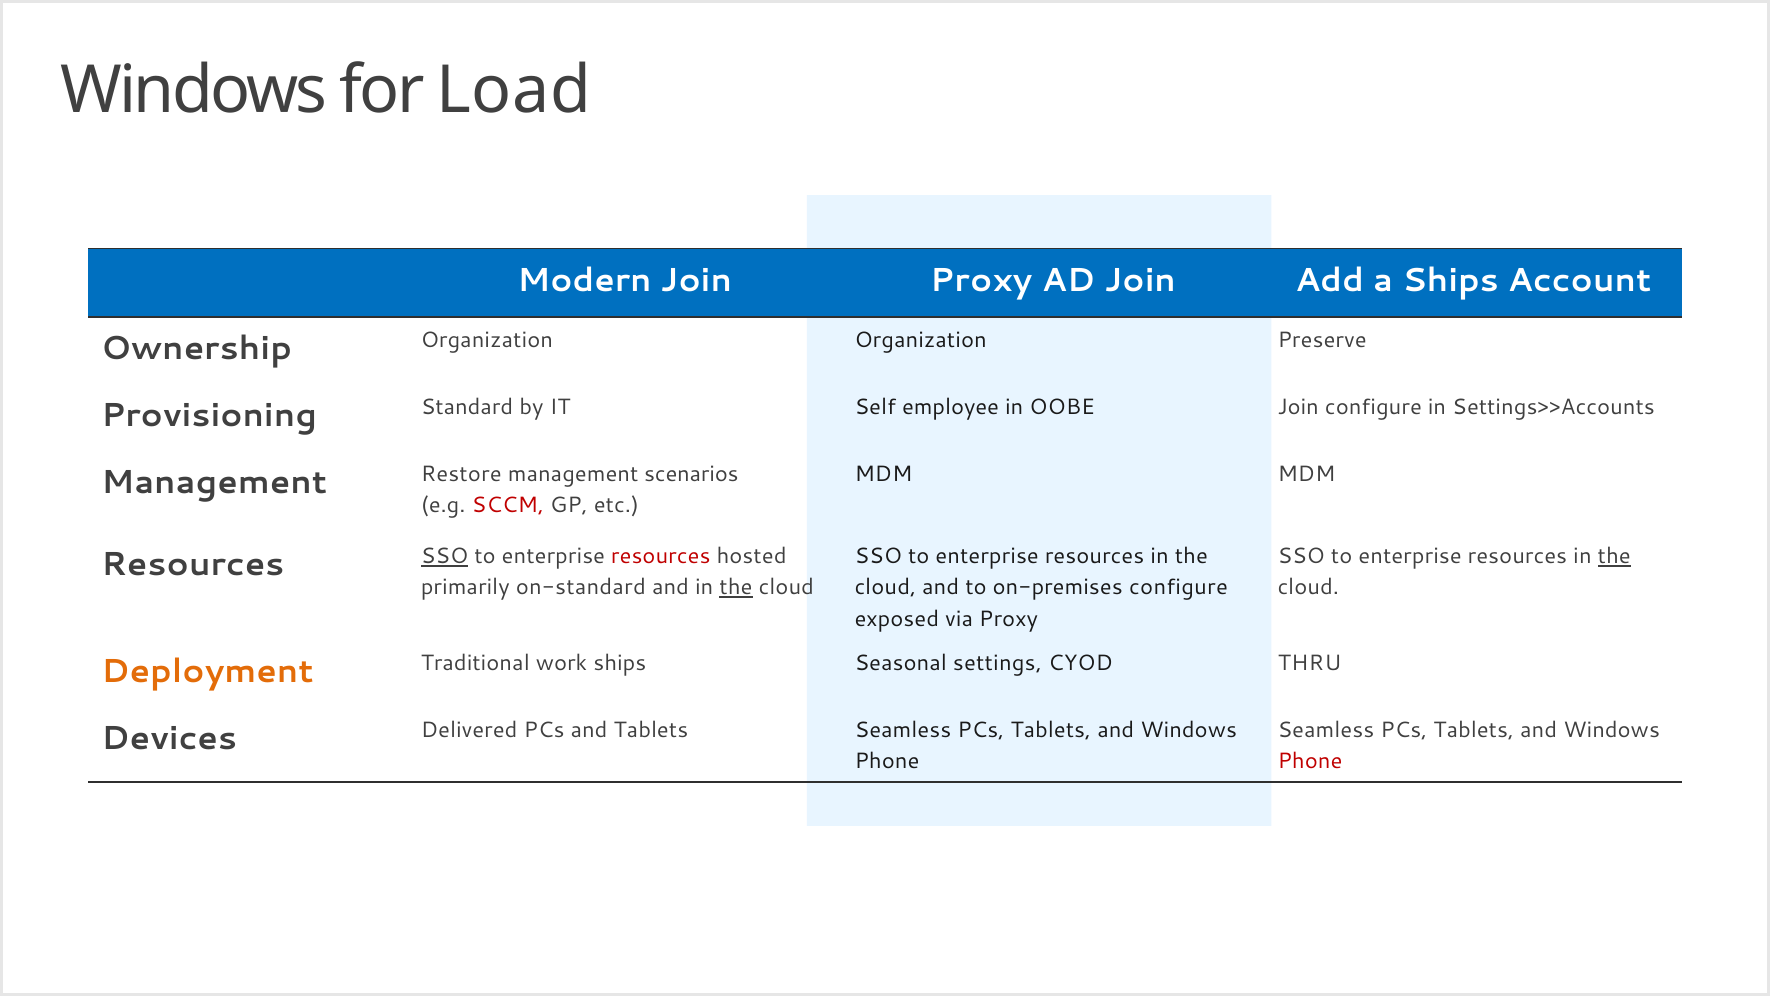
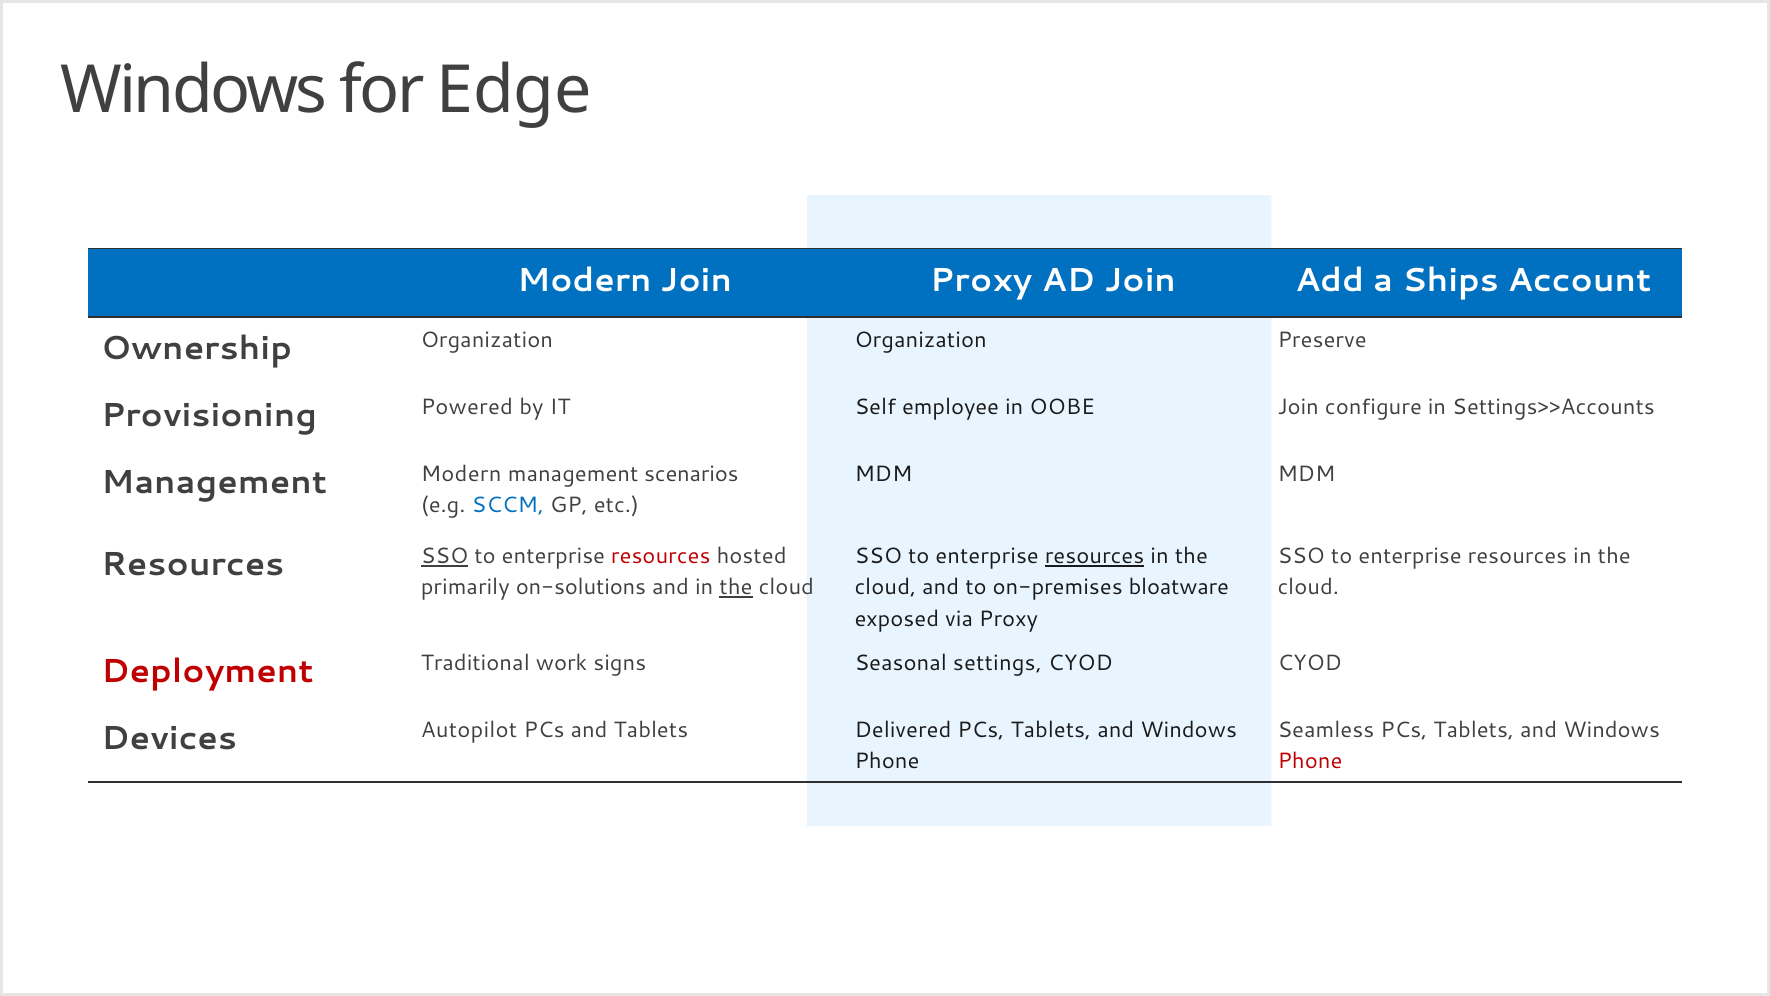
Load: Load -> Edge (514, 91)
Standard: Standard -> Powered (467, 407)
Management Restore: Restore -> Modern (461, 474)
SCCM colour: red -> blue (508, 505)
resources underline: none -> present (1095, 556)
the underline: present -> none (1614, 556)
on-standard: on-standard -> on-solutions (581, 587)
on-premises configure: configure -> bloatware (1179, 587)
Deployment colour: orange -> red (207, 671)
work ships: ships -> signs (620, 663)
CYOD THRU: THRU -> CYOD (1310, 663)
Delivered: Delivered -> Autopilot (469, 730)
Tablets Seamless: Seamless -> Delivered (903, 730)
